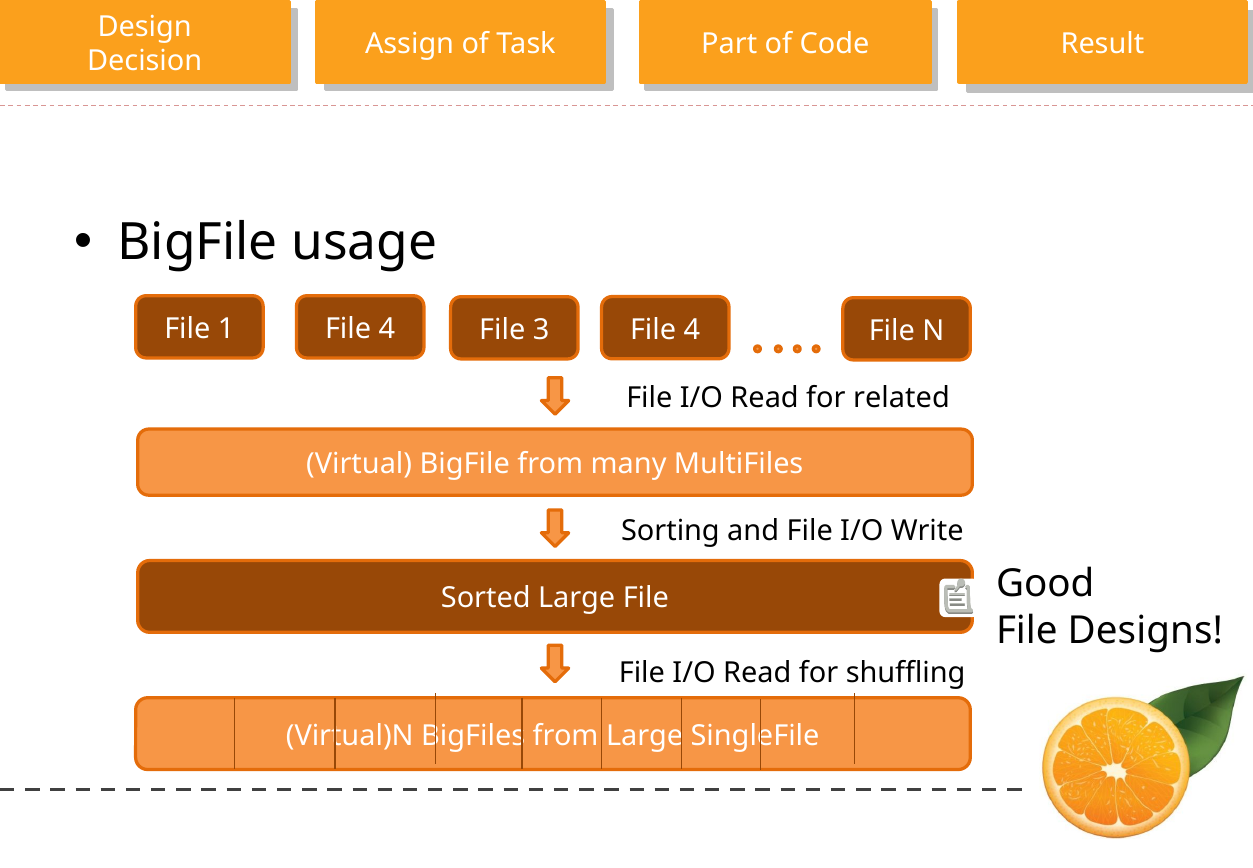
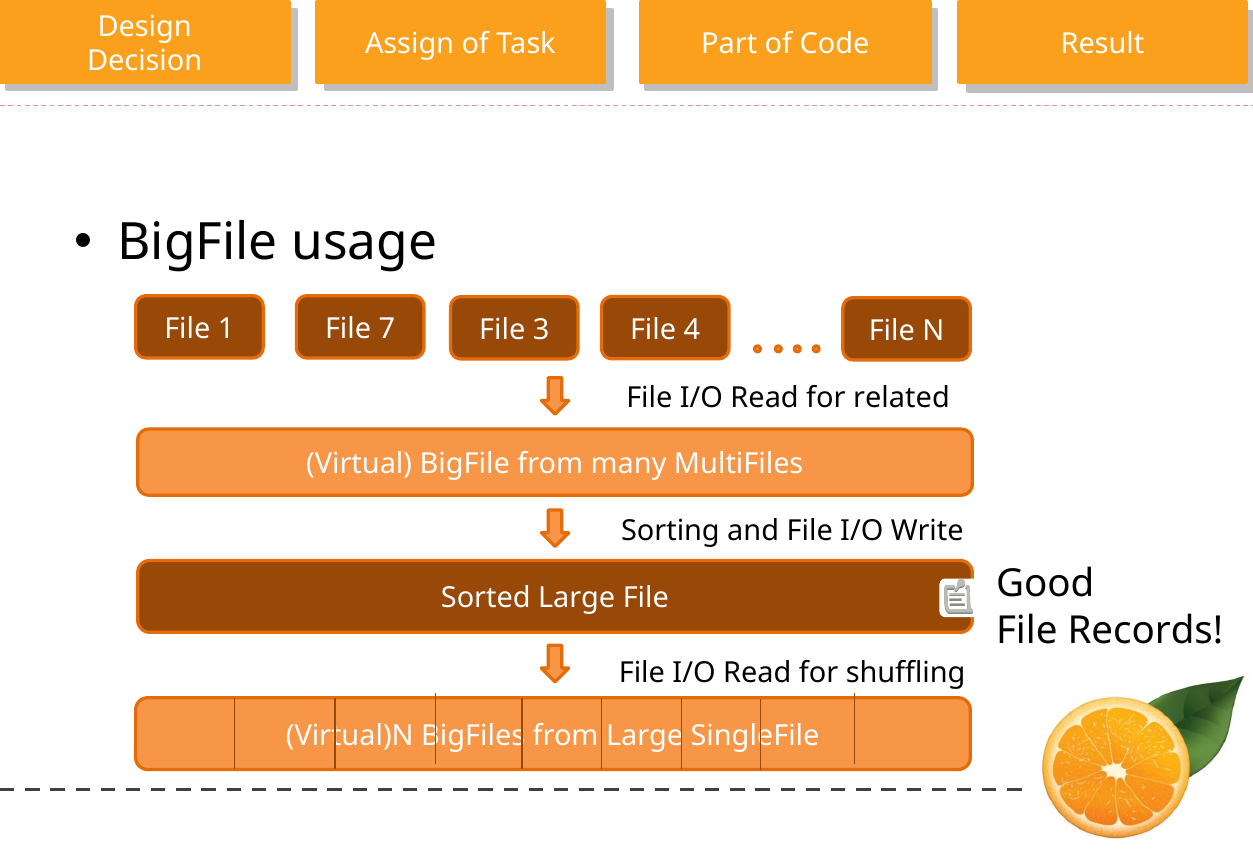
1 File 4: 4 -> 7 (387, 329)
Designs: Designs -> Records (1145, 630)
